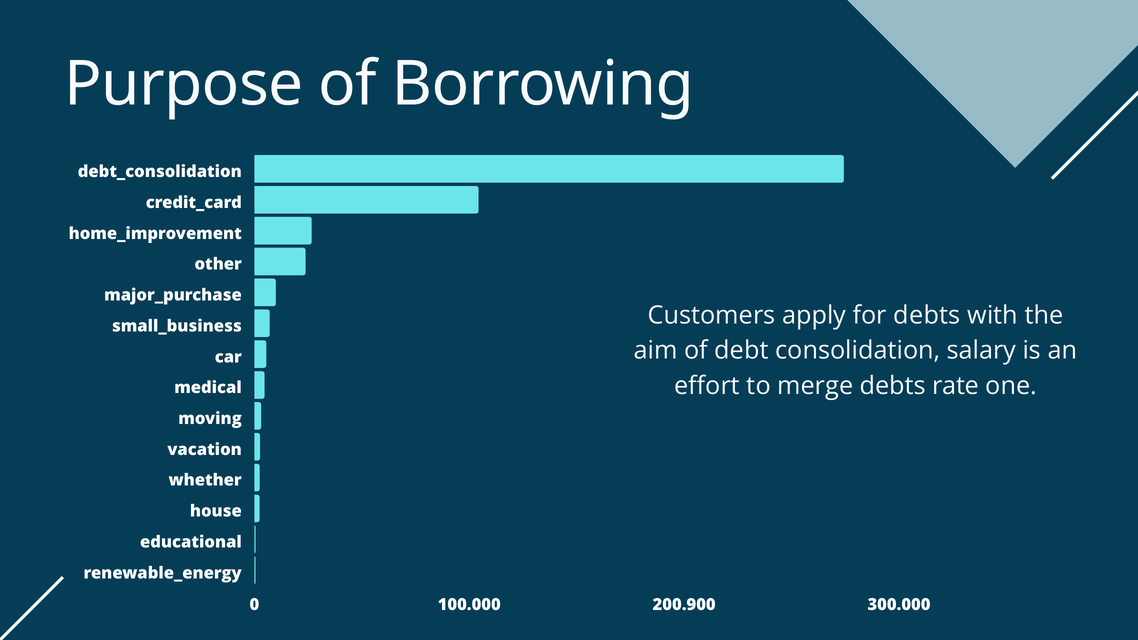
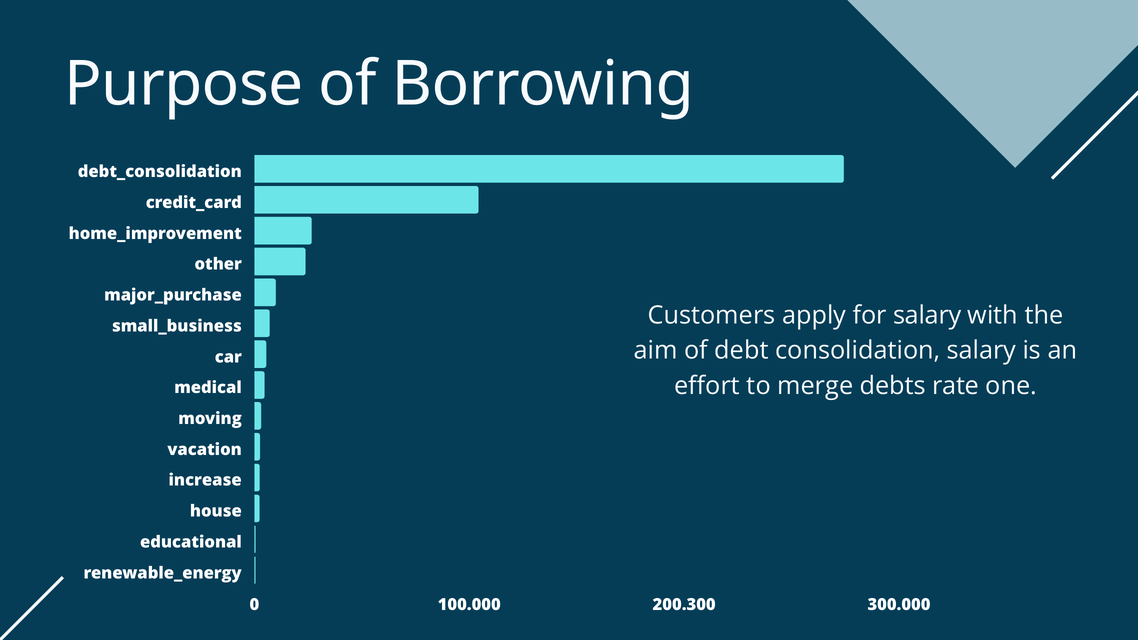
for debts: debts -> salary (927, 315)
whether: whether -> increase (205, 481)
200.900: 200.900 -> 200.300 (684, 605)
